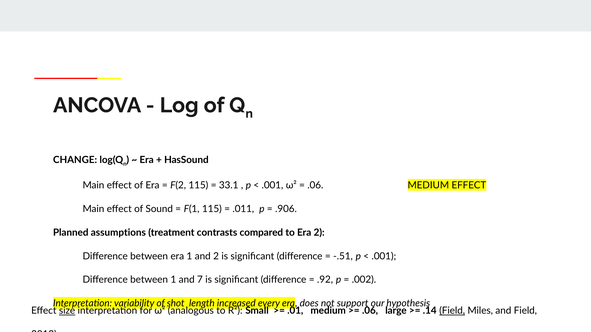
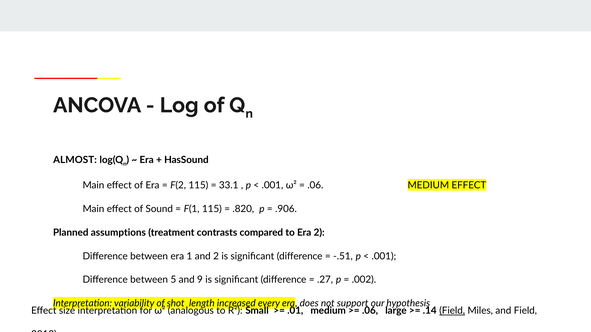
CHANGE: CHANGE -> ALMOST (75, 160)
.011: .011 -> .820 (243, 209)
between 1: 1 -> 5 (173, 280)
7: 7 -> 9 (200, 280)
.92: .92 -> .27 (325, 280)
size underline: present -> none (67, 311)
